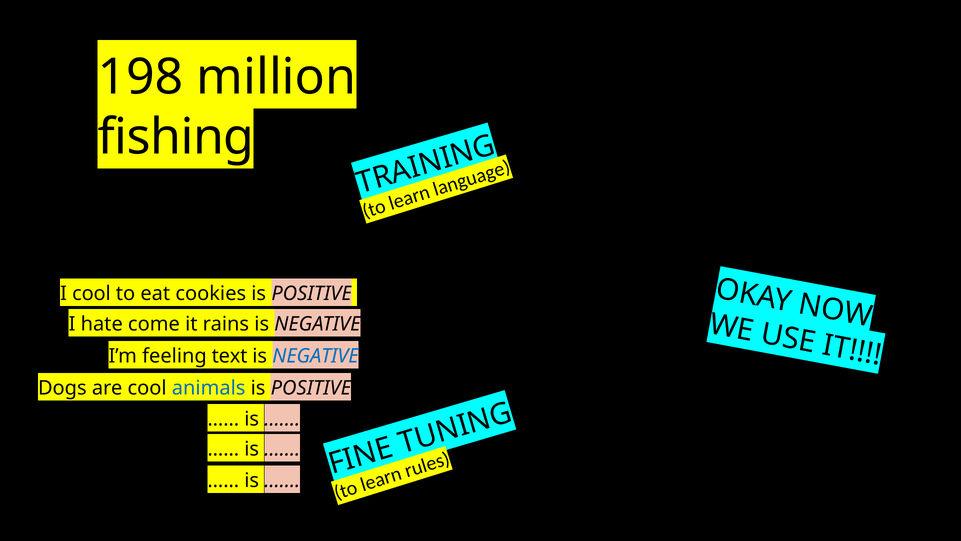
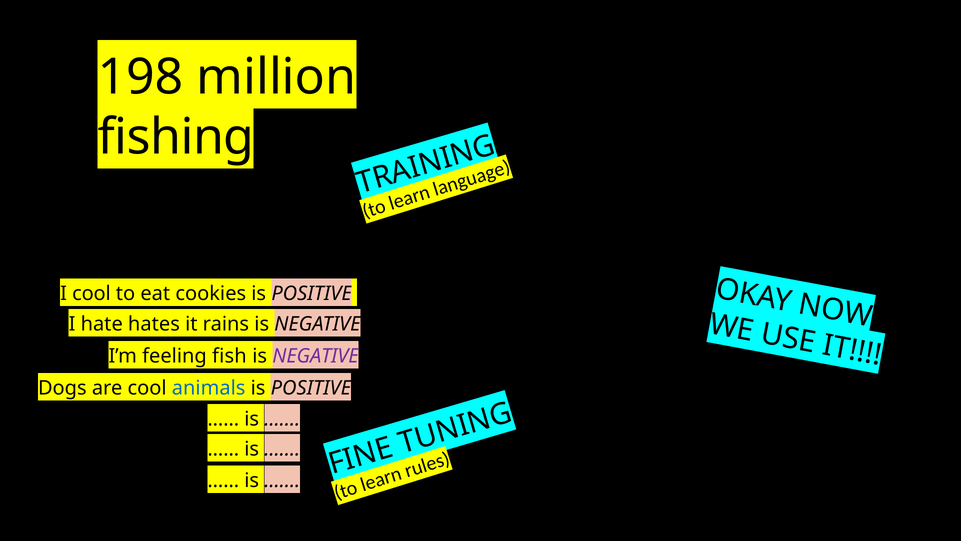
come: come -> hates (154, 324)
text: text -> fish (229, 356)
NEGATIVE colour: blue -> purple (316, 356)
